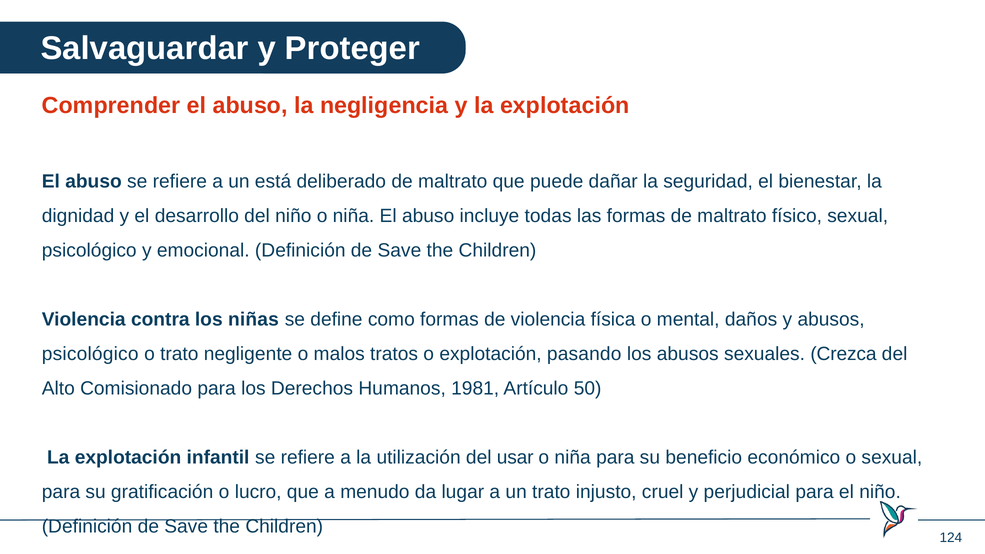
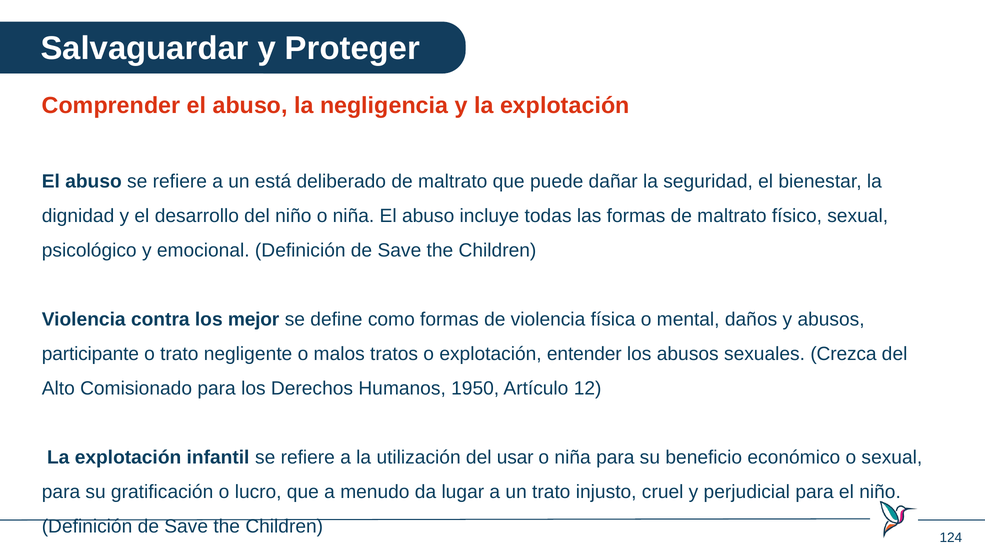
niñas: niñas -> mejor (254, 320)
psicológico: psicológico -> participante (90, 354)
pasando: pasando -> entender (584, 354)
1981: 1981 -> 1950 (475, 388)
50: 50 -> 12 (588, 388)
